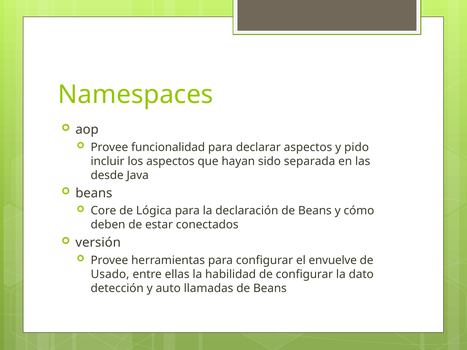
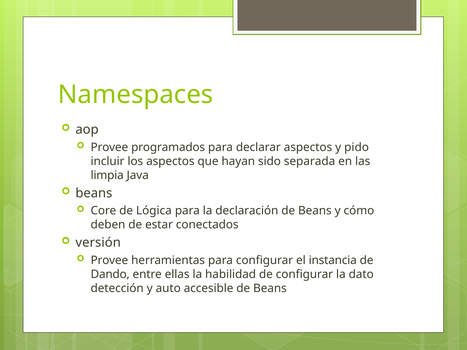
funcionalidad: funcionalidad -> programados (168, 147)
desde: desde -> limpia (107, 175)
envuelve: envuelve -> instancia (333, 260)
Usado: Usado -> Dando (110, 274)
llamadas: llamadas -> accesible (209, 288)
